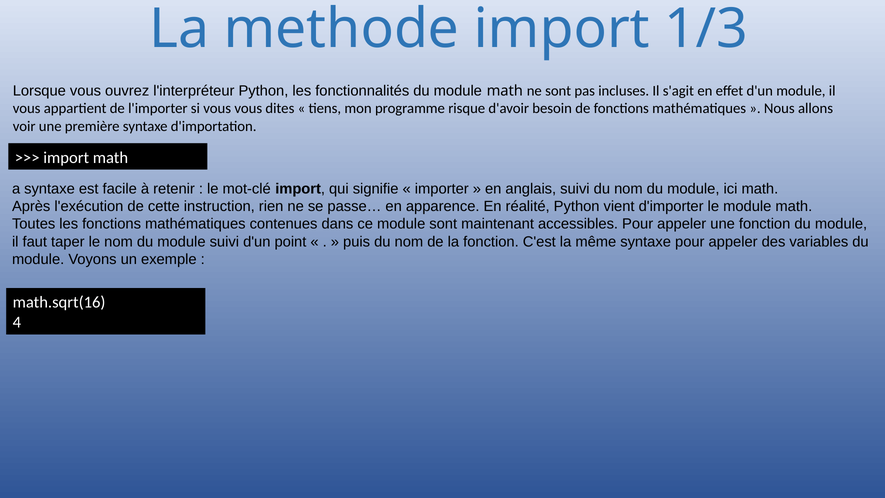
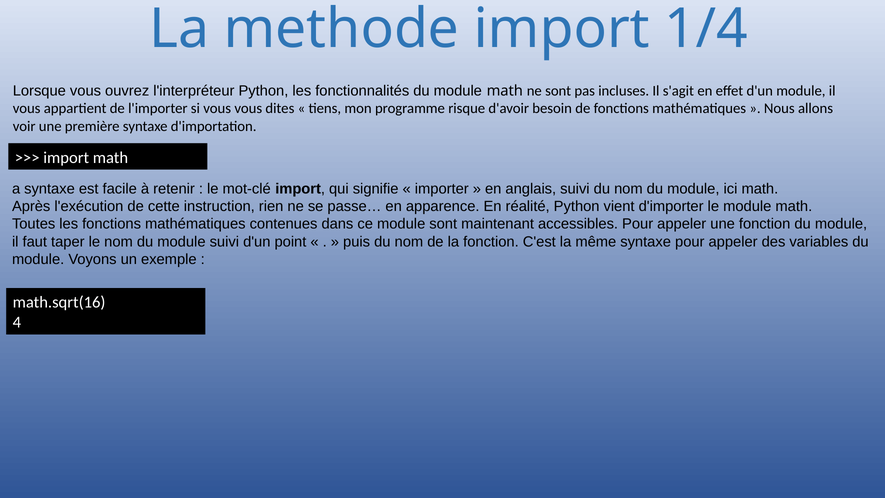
1/3: 1/3 -> 1/4 (706, 29)
